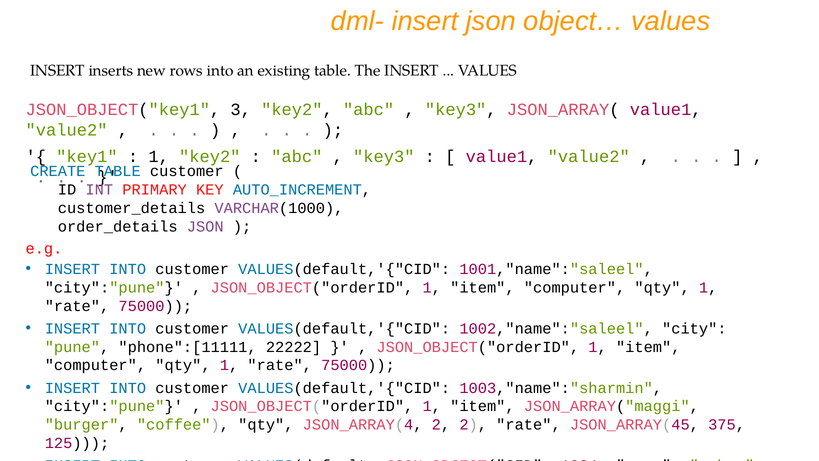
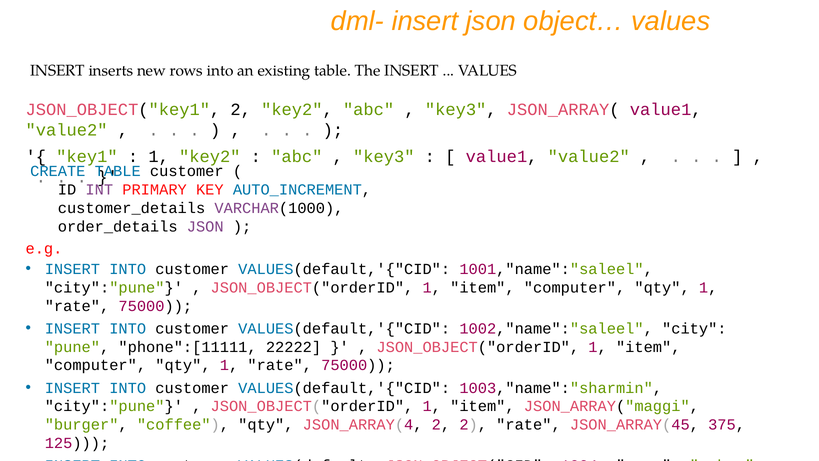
JSON_OBJECT("key1 3: 3 -> 2 (241, 109)
